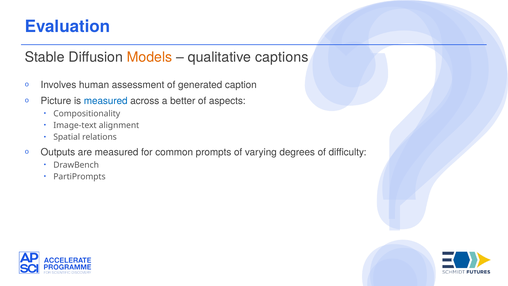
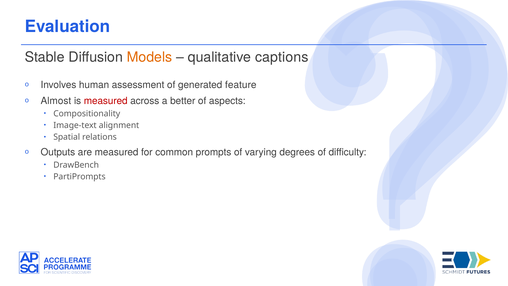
caption: caption -> feature (241, 85)
Picture: Picture -> Almost (56, 101)
measured colour: blue -> red (106, 101)
